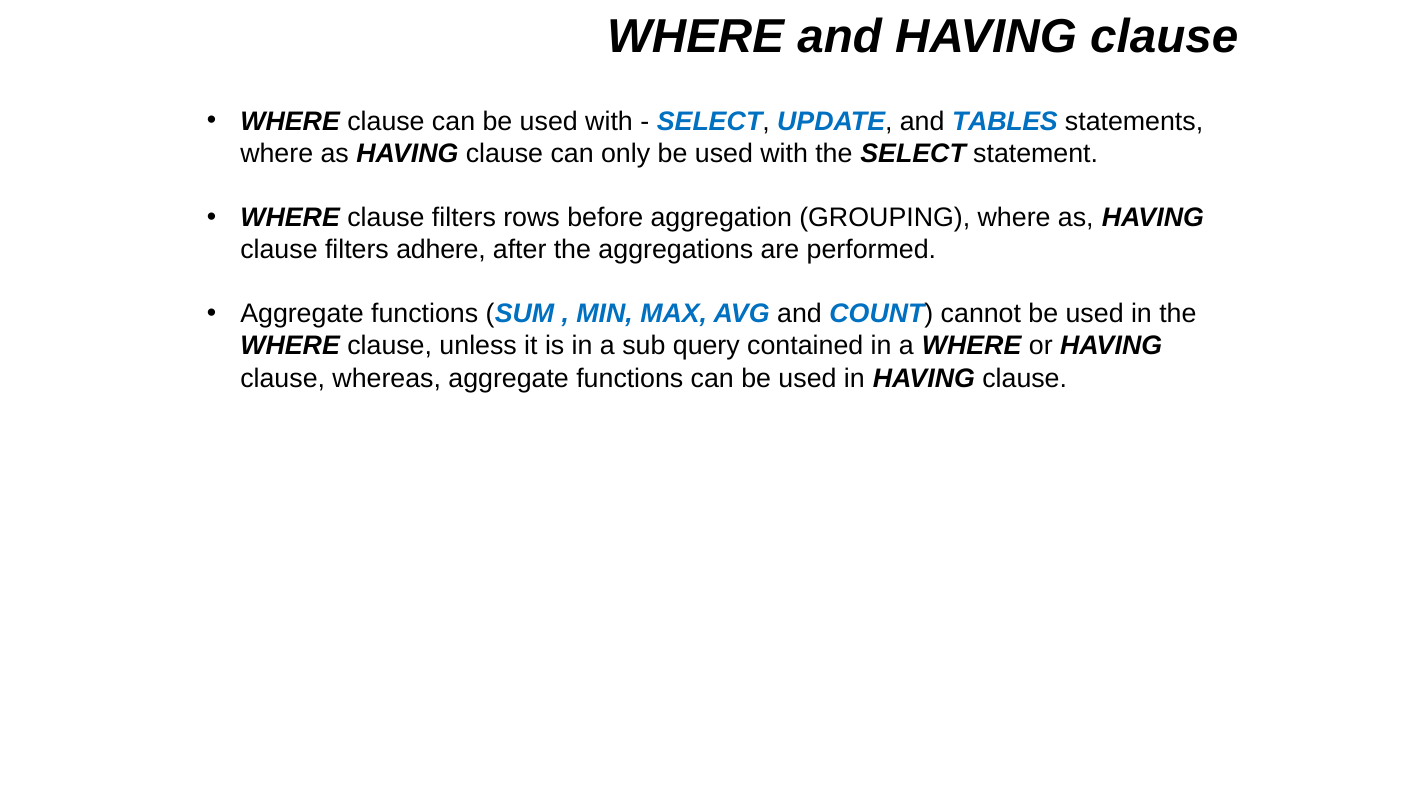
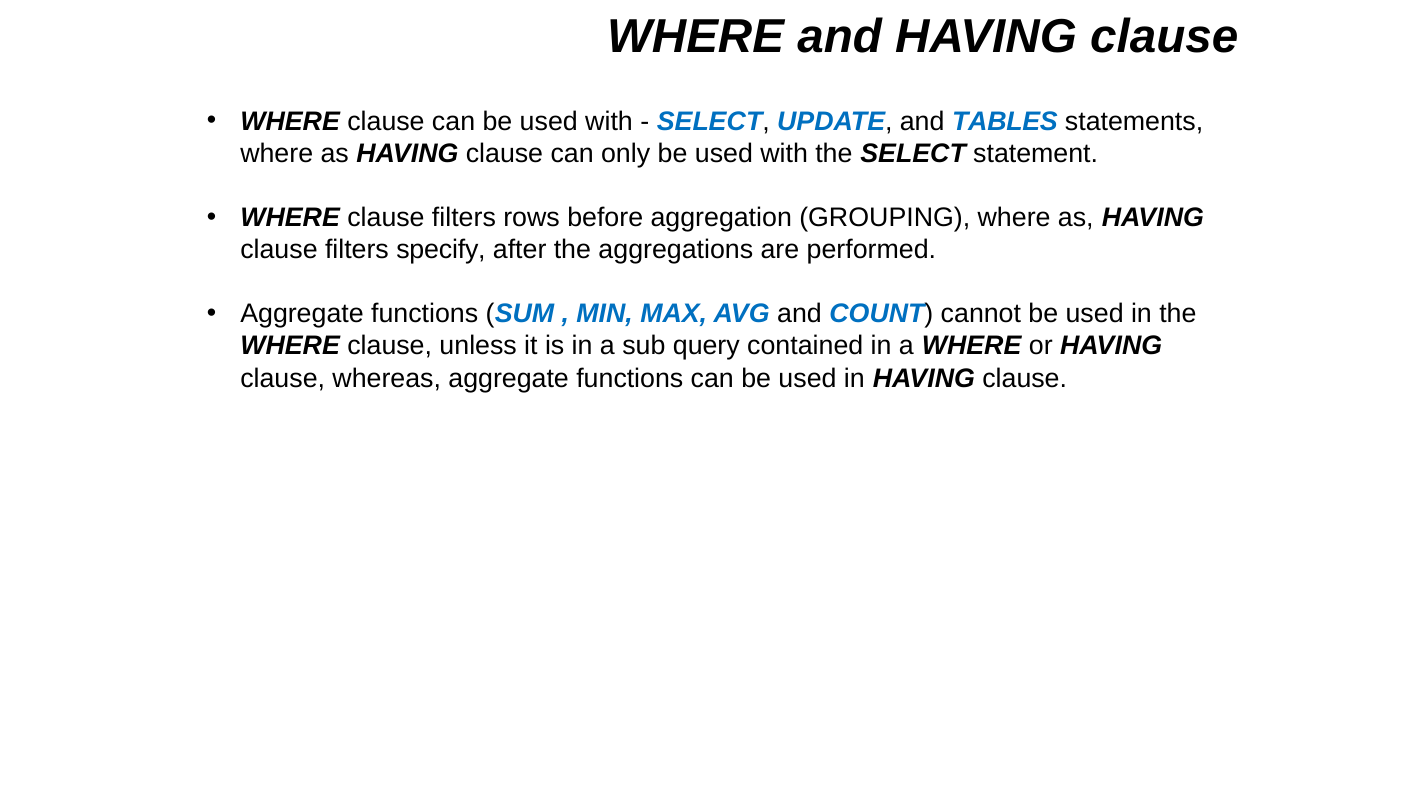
adhere: adhere -> specify (441, 250)
